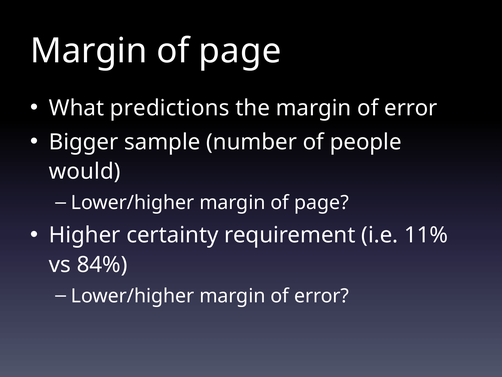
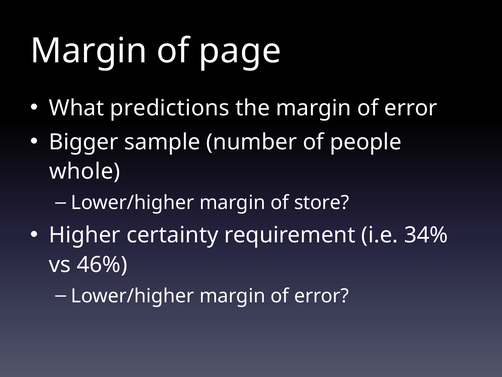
would: would -> whole (85, 171)
Lower/higher margin of page: page -> store (322, 202)
11%: 11% -> 34% (426, 235)
84%: 84% -> 46% (102, 264)
